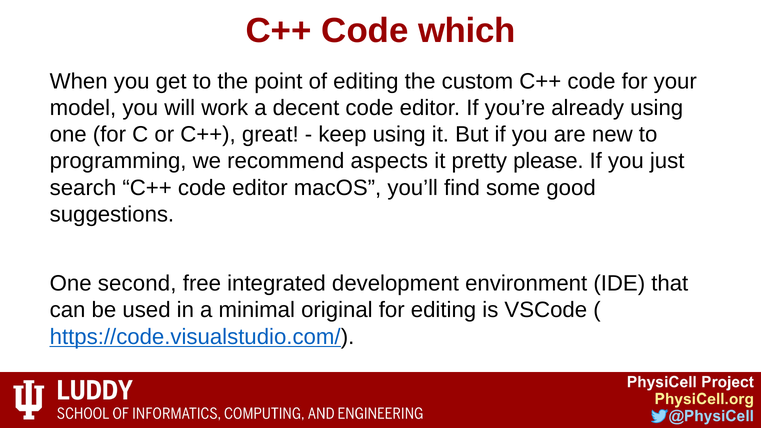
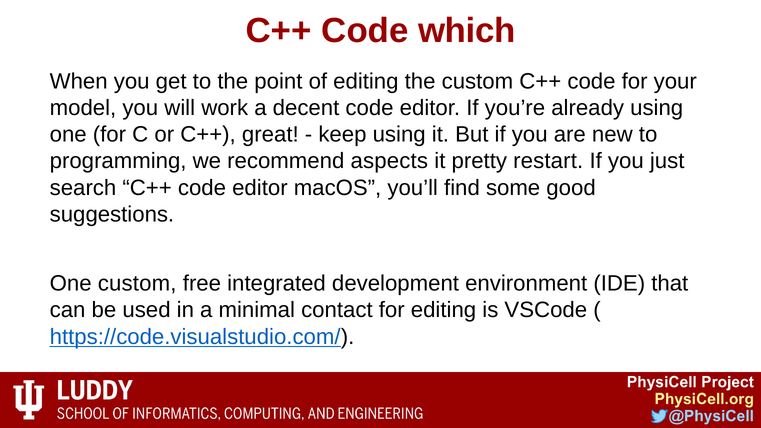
please: please -> restart (548, 161)
One second: second -> custom (137, 284)
original: original -> contact (337, 310)
